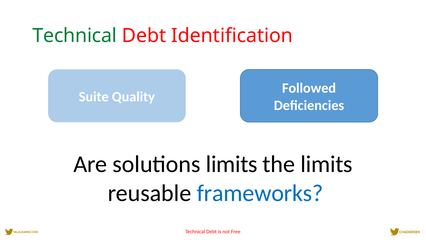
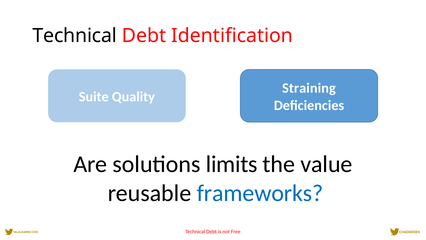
Technical colour: green -> black (75, 36)
Followed: Followed -> Straining (309, 88)
the limits: limits -> value (326, 164)
